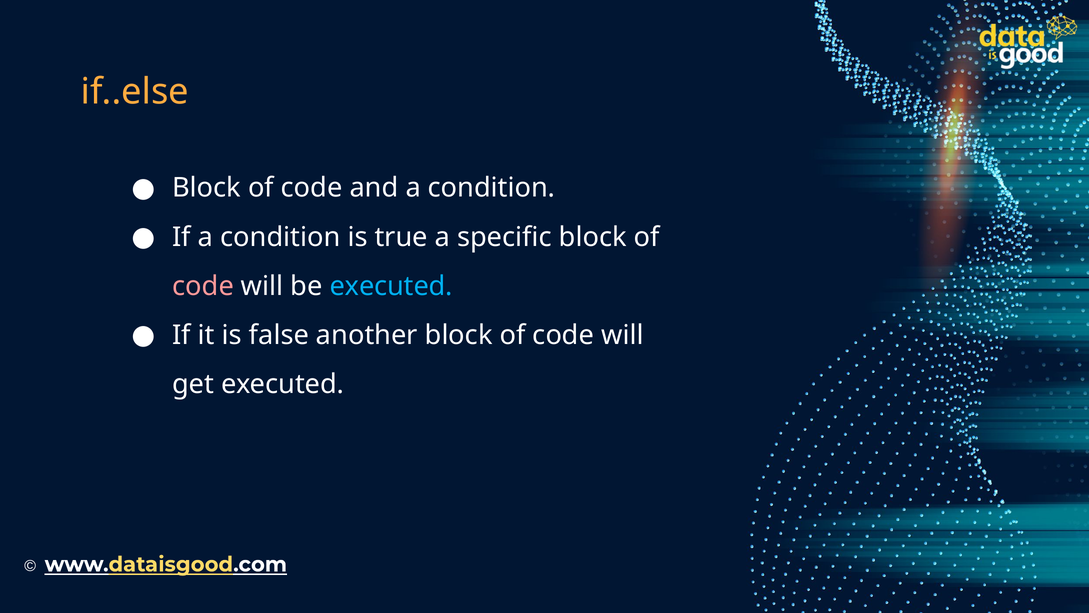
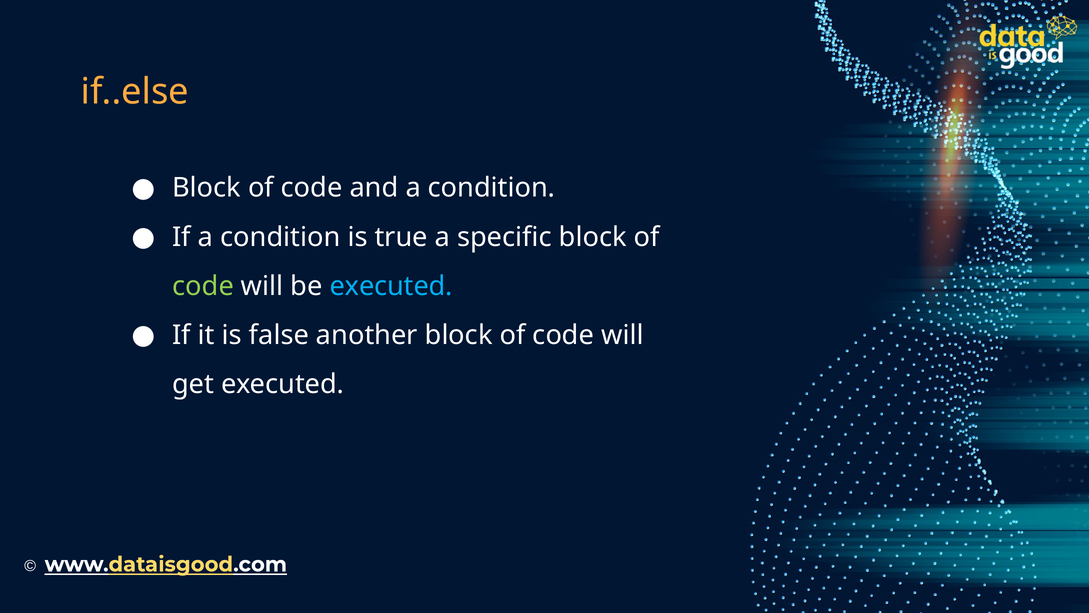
code colour: pink -> light green (203, 286)
